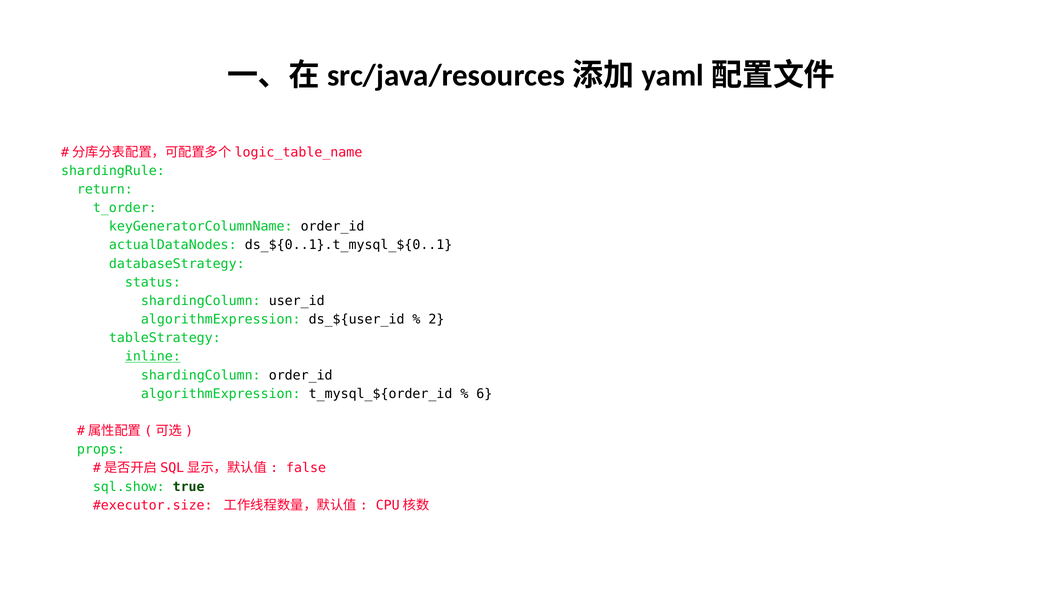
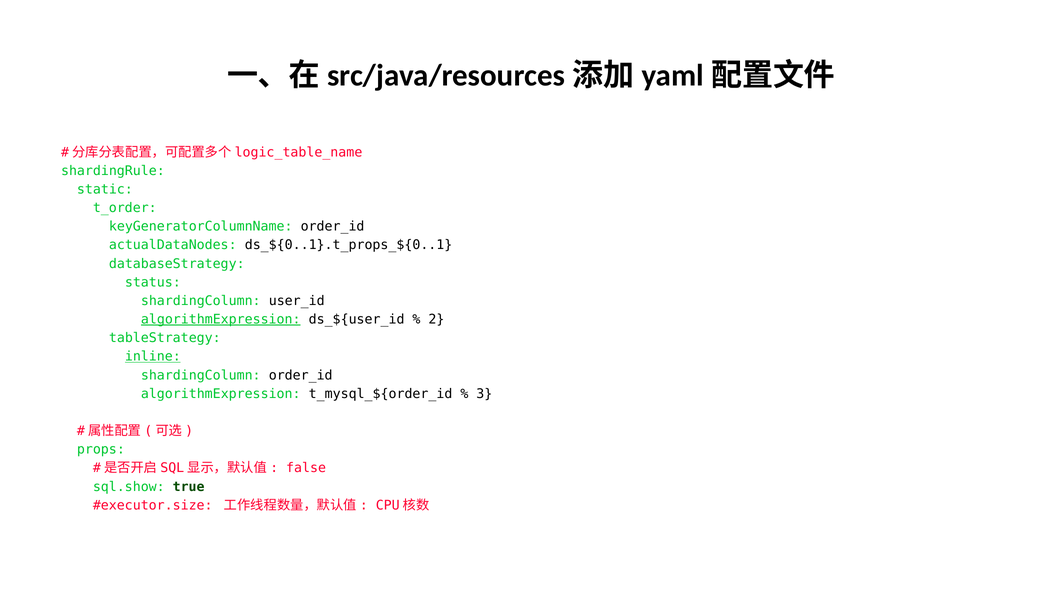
return: return -> static (105, 189)
ds_${0..1}.t_mysql_${0..1: ds_${0..1}.t_mysql_${0..1 -> ds_${0..1}.t_props_${0..1 (349, 245)
algorithmExpression underline: none -> present (221, 320)
6: 6 -> 3 (484, 394)
